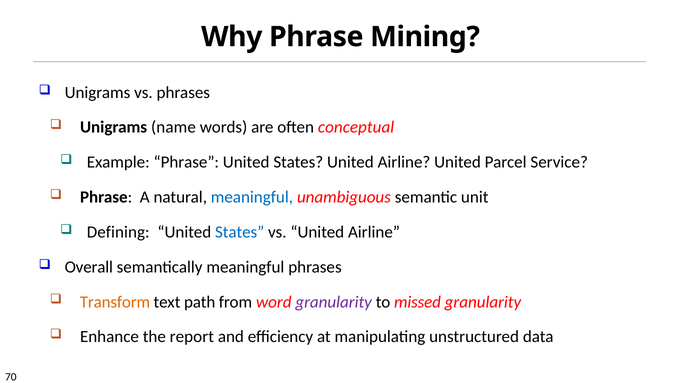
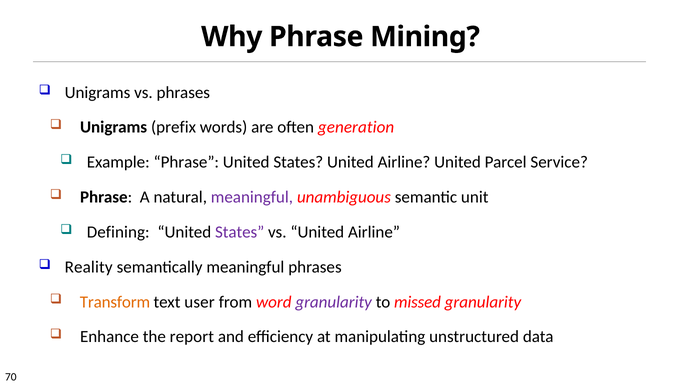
name: name -> prefix (174, 127)
conceptual: conceptual -> generation (356, 127)
meaningful colour: blue -> purple (252, 197)
States colour: blue -> purple (240, 232)
Overall: Overall -> Reality (89, 267)
path: path -> user (200, 302)
